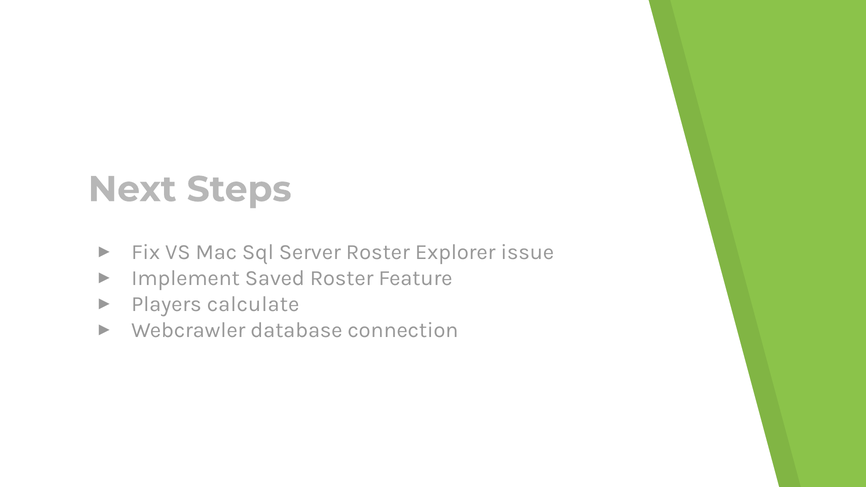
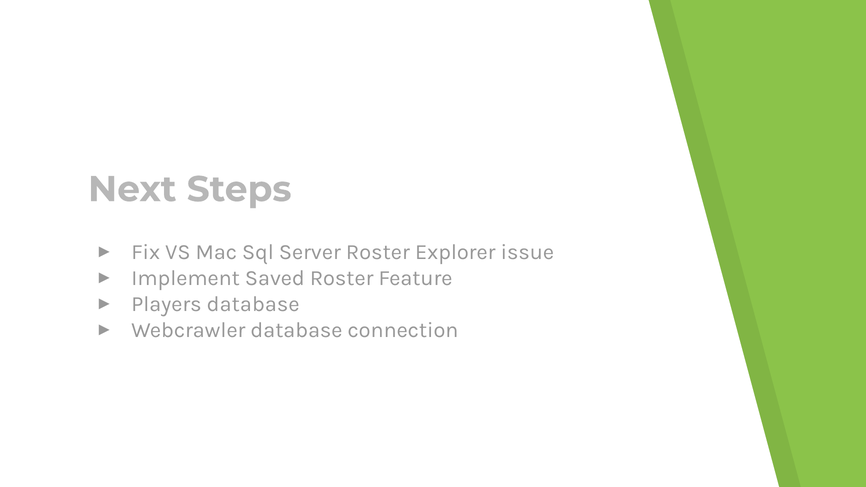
Players calculate: calculate -> database (253, 304)
